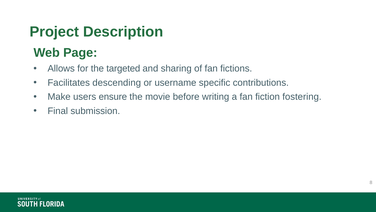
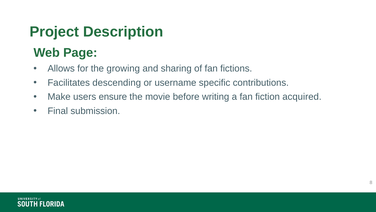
targeted: targeted -> growing (123, 68)
fostering: fostering -> acquired (302, 97)
